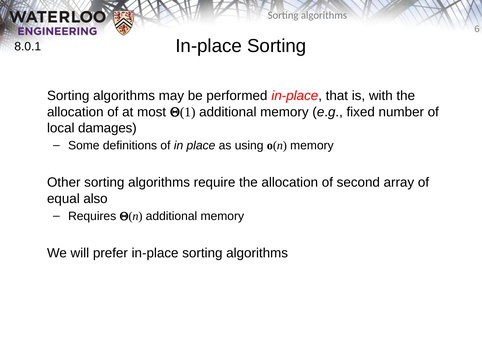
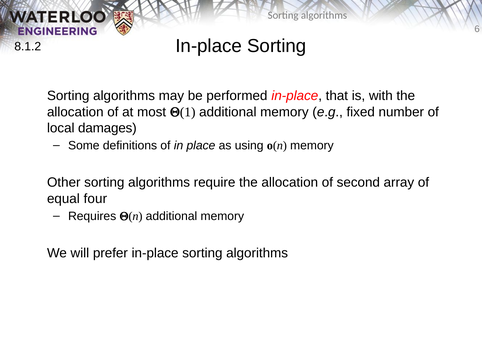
8.0.1: 8.0.1 -> 8.1.2 (28, 46)
also: also -> four (95, 198)
